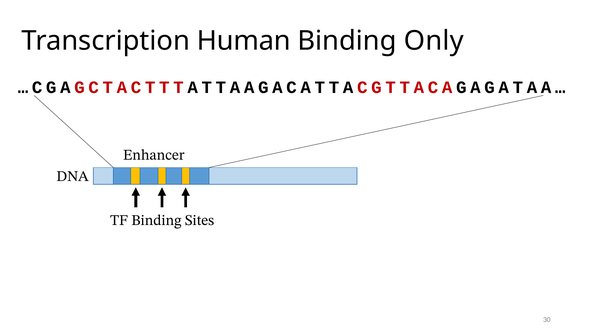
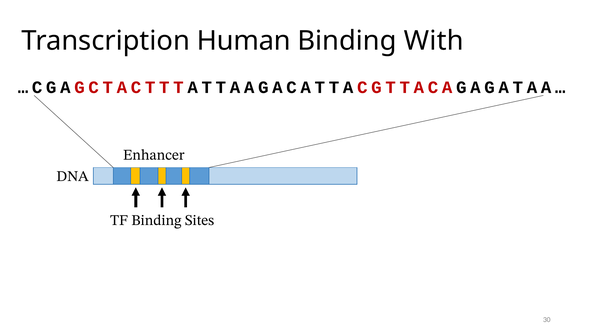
Only: Only -> With (434, 41)
